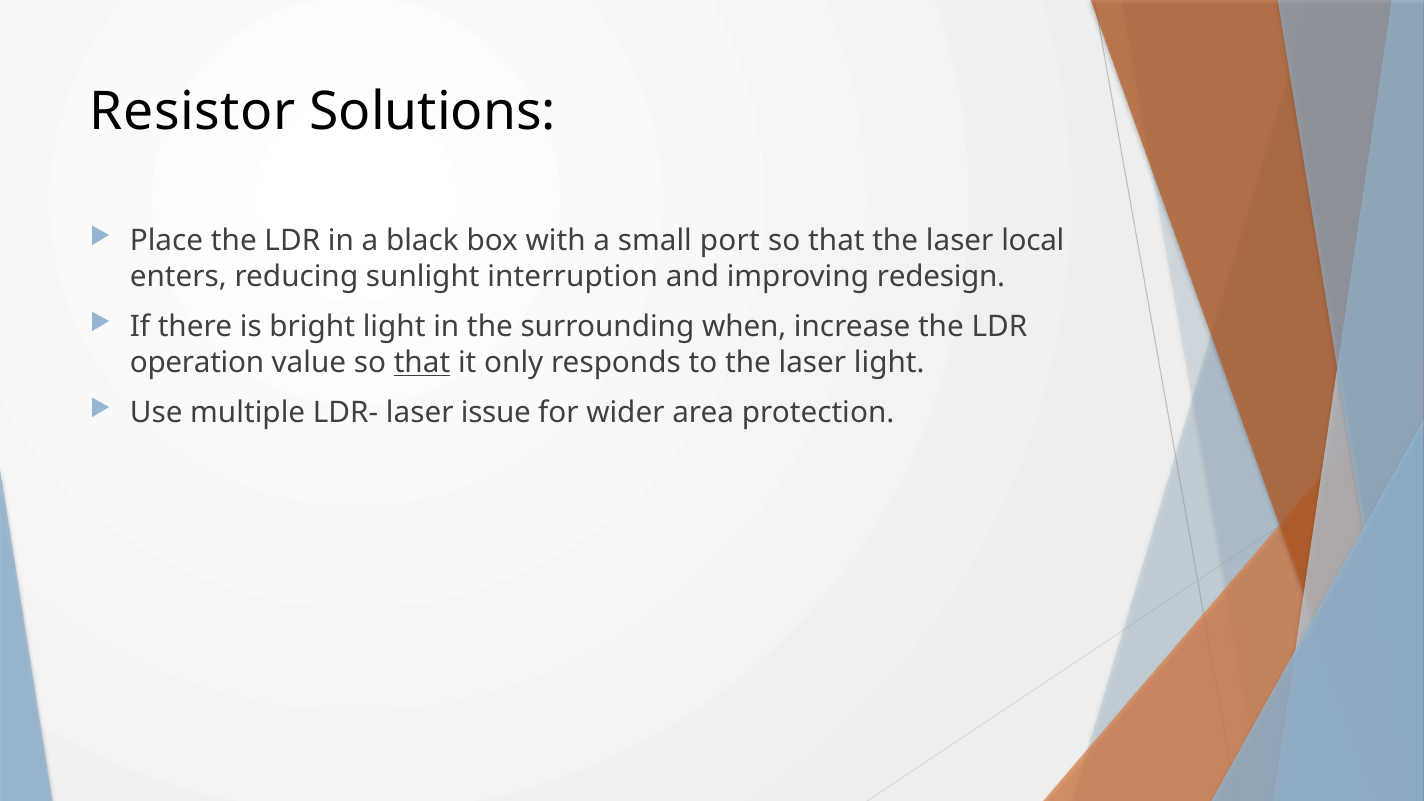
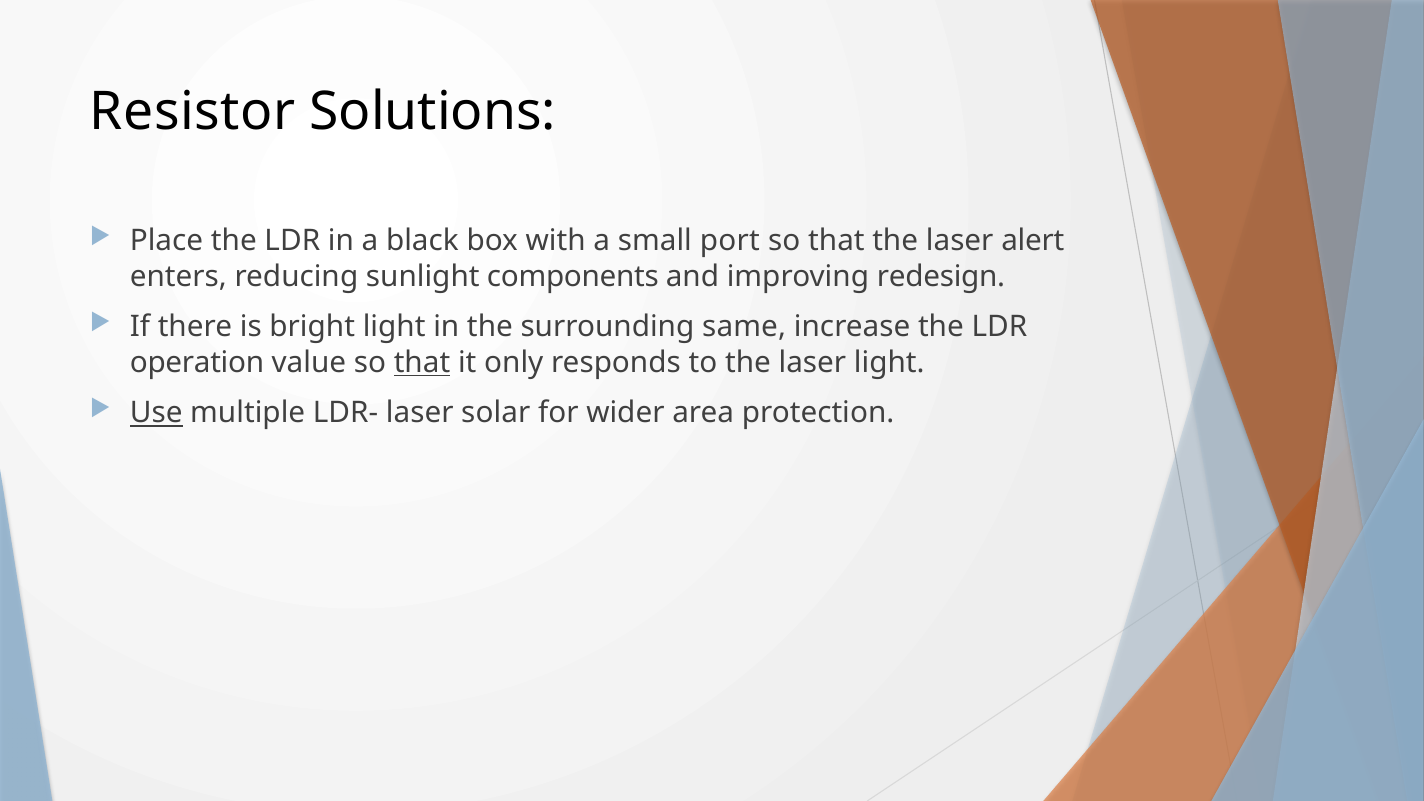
local: local -> alert (1033, 241)
interruption: interruption -> components (573, 277)
when: when -> same (744, 327)
Use underline: none -> present (156, 413)
issue: issue -> solar (496, 413)
